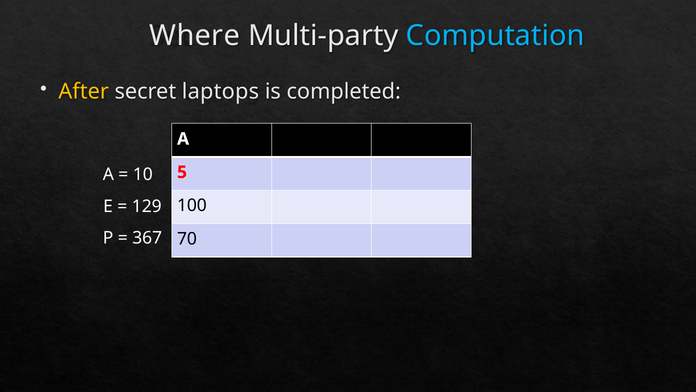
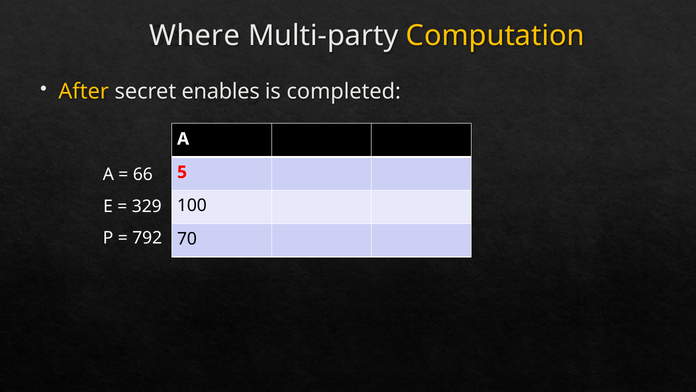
Computation colour: light blue -> yellow (495, 36)
laptops: laptops -> enables (221, 92)
10: 10 -> 66 (143, 174)
129: 129 -> 329 (147, 206)
367: 367 -> 792 (147, 238)
